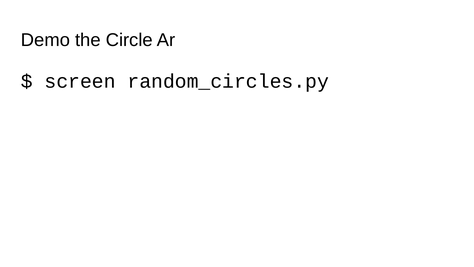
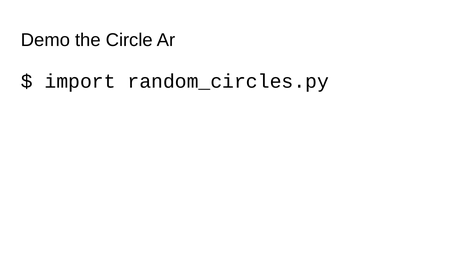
screen: screen -> import (80, 81)
